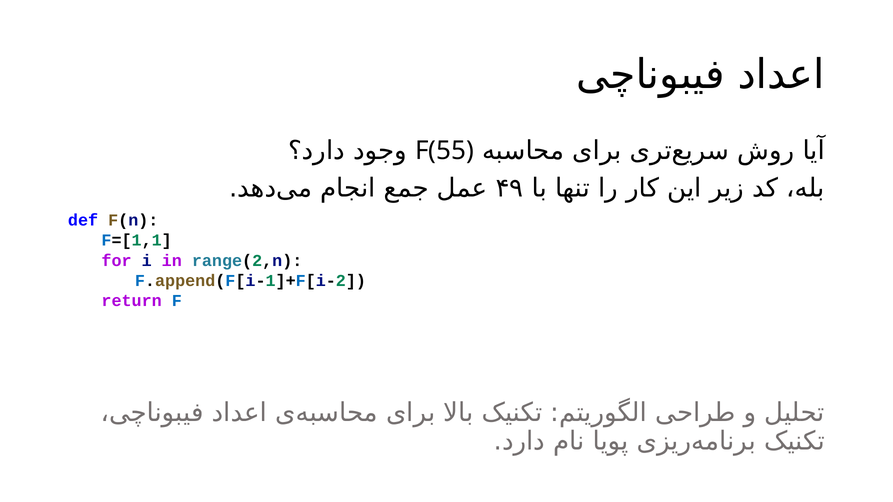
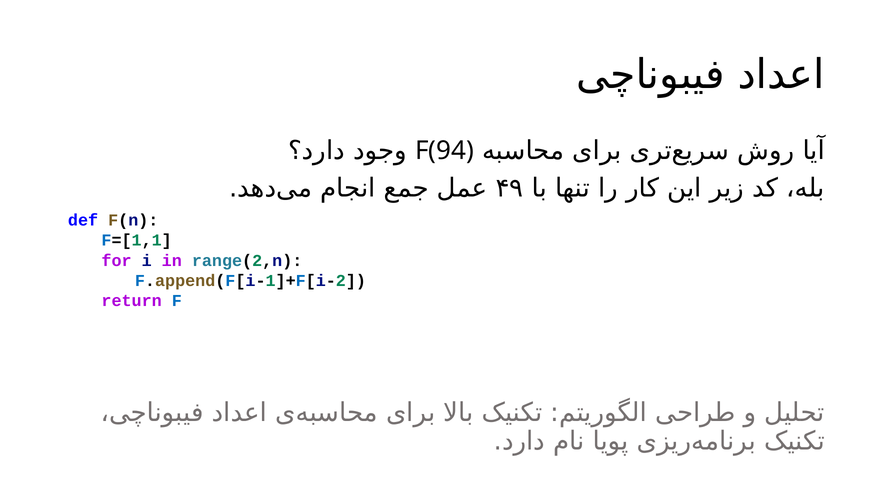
F(55: F(55 -> F(94 (444, 151)
